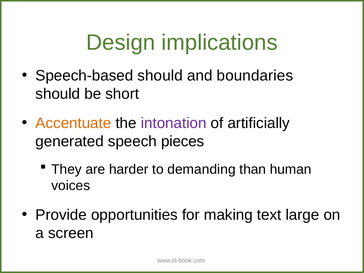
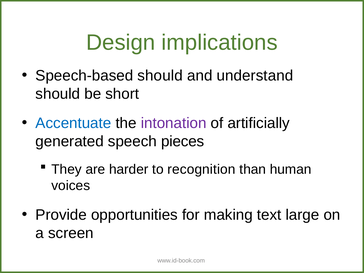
boundaries: boundaries -> understand (255, 76)
Accentuate colour: orange -> blue (73, 123)
demanding: demanding -> recognition (201, 169)
